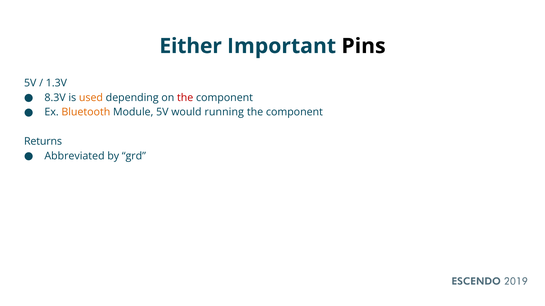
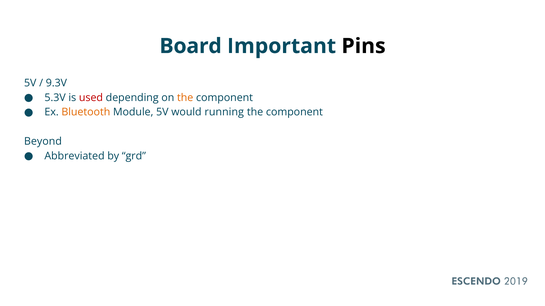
Either: Either -> Board (191, 46)
1.3V: 1.3V -> 9.3V (56, 83)
8.3V: 8.3V -> 5.3V (55, 98)
used colour: orange -> red (91, 98)
the colour: red -> orange (185, 98)
Returns: Returns -> Beyond (43, 142)
